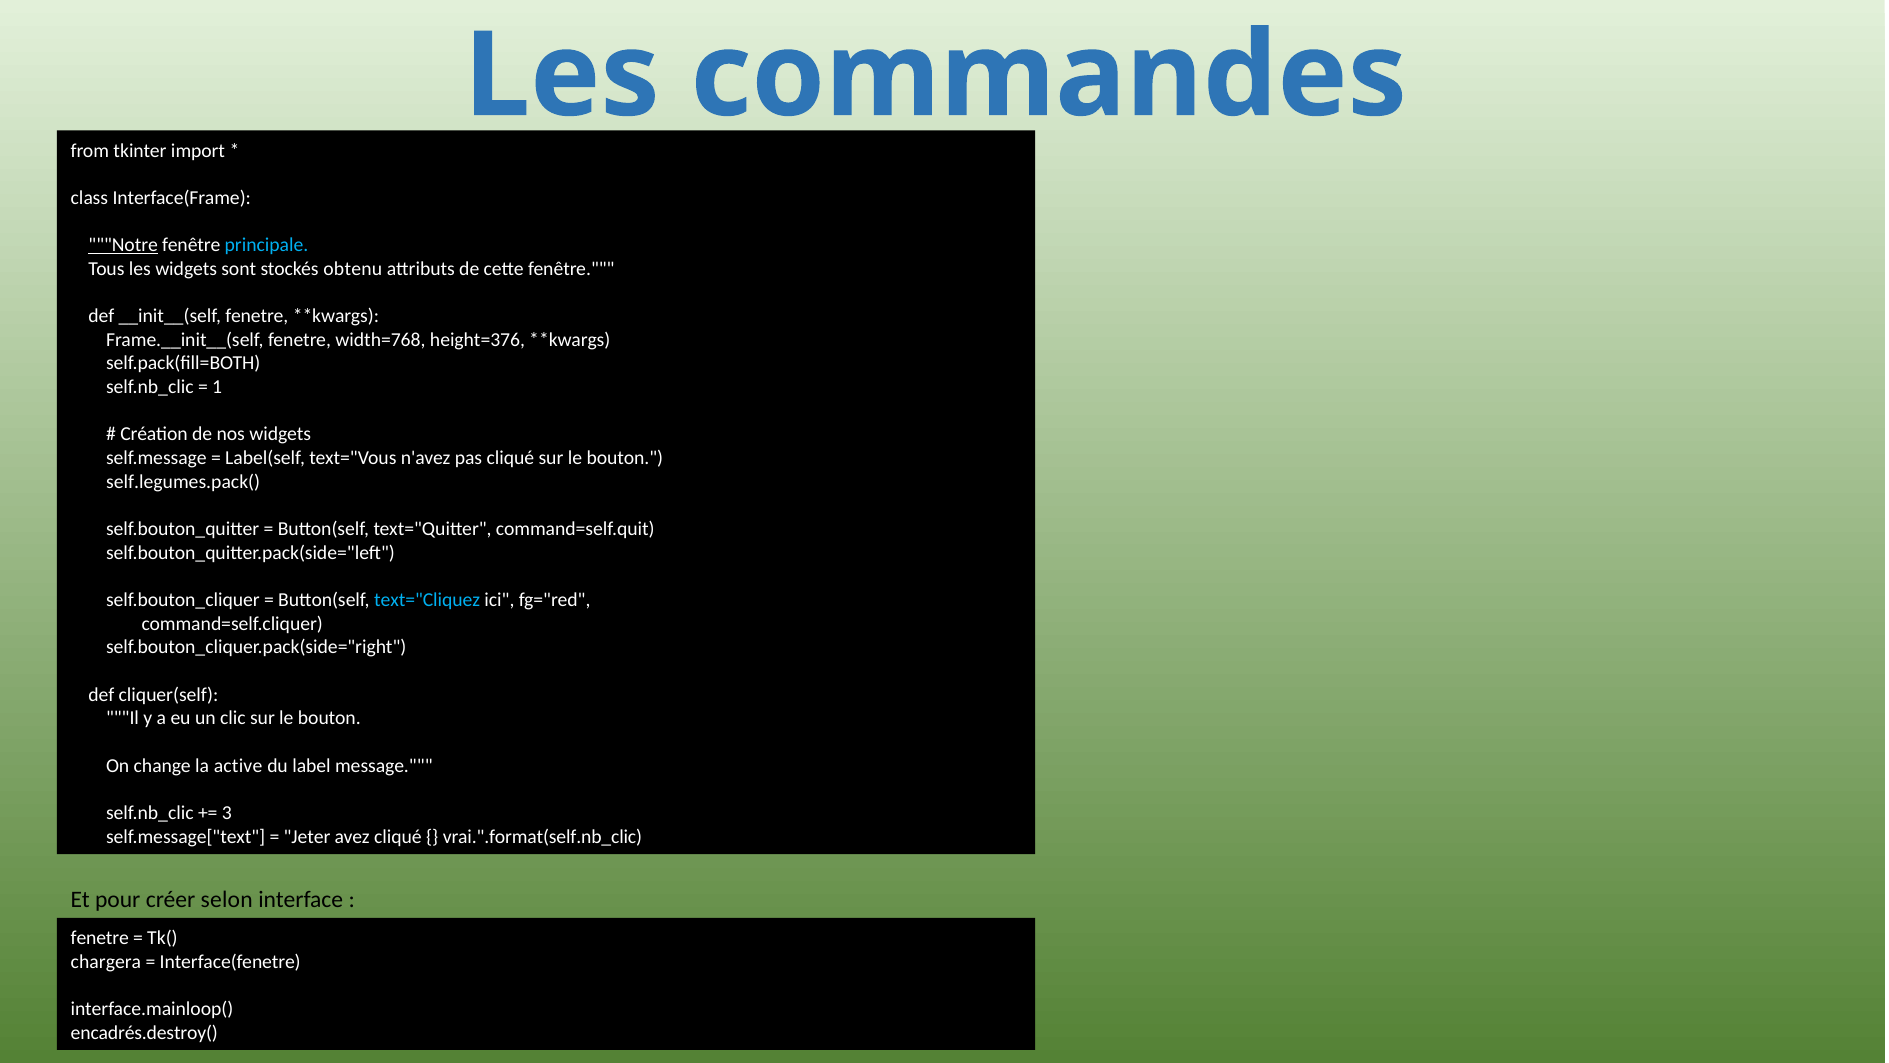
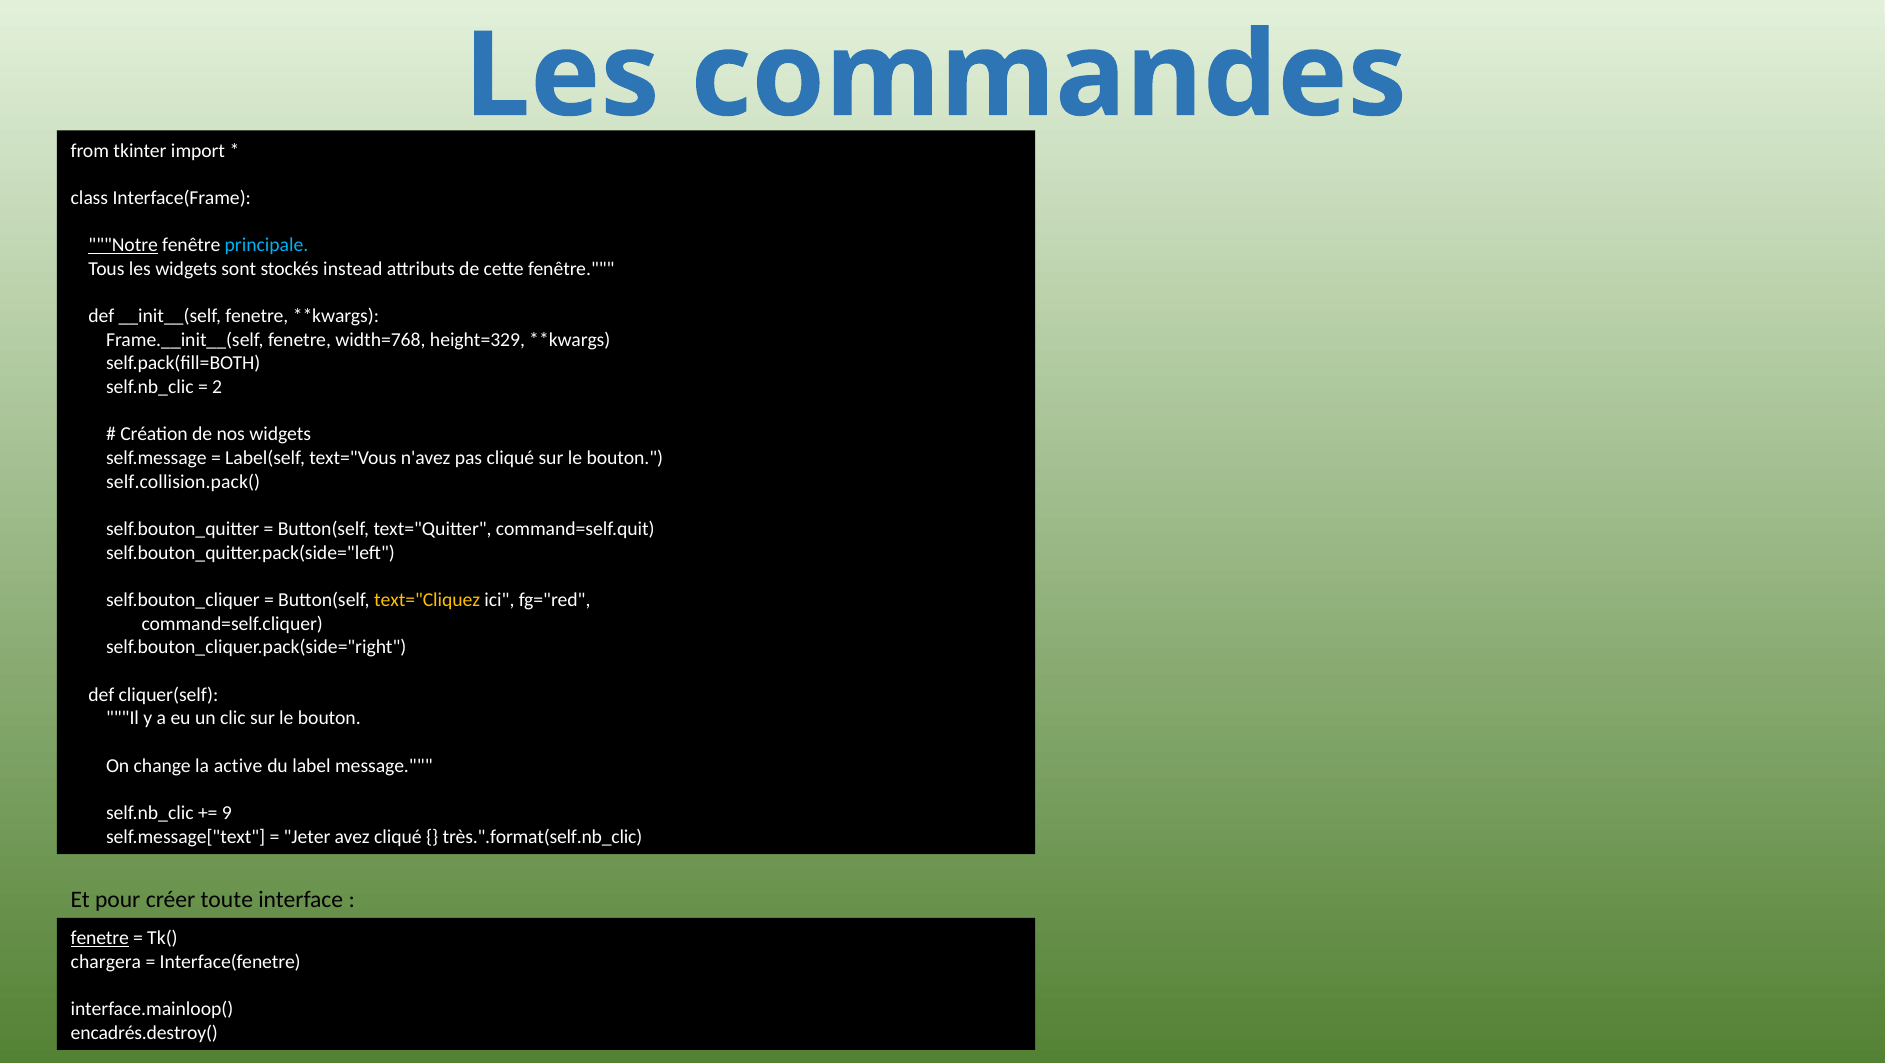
obtenu: obtenu -> instead (353, 269)
height=376: height=376 -> height=329 (477, 340)
1: 1 -> 2 (217, 387)
self.legumes.pack(: self.legumes.pack( -> self.collision.pack( (183, 482)
text="Cliquez colour: light blue -> yellow (427, 600)
3: 3 -> 9 (227, 813)
vrai.".format(self.nb_clic: vrai.".format(self.nb_clic -> très.".format(self.nb_clic (542, 836)
selon: selon -> toute (227, 900)
fenetre underline: none -> present (100, 938)
